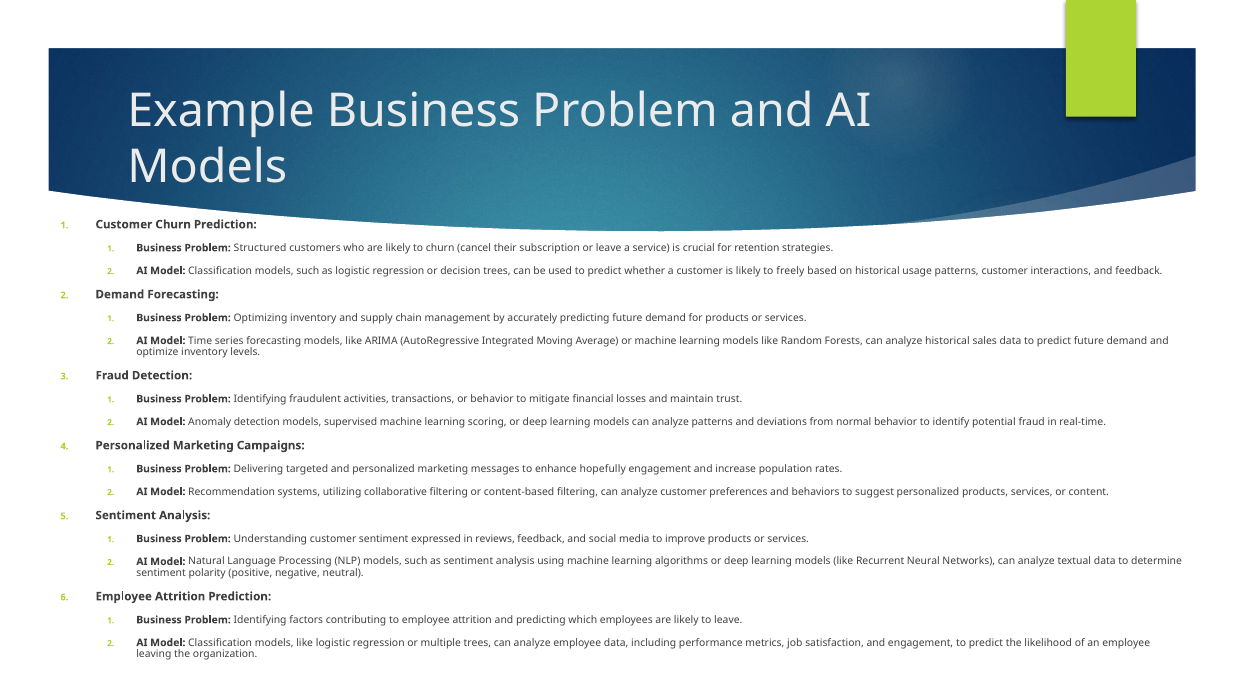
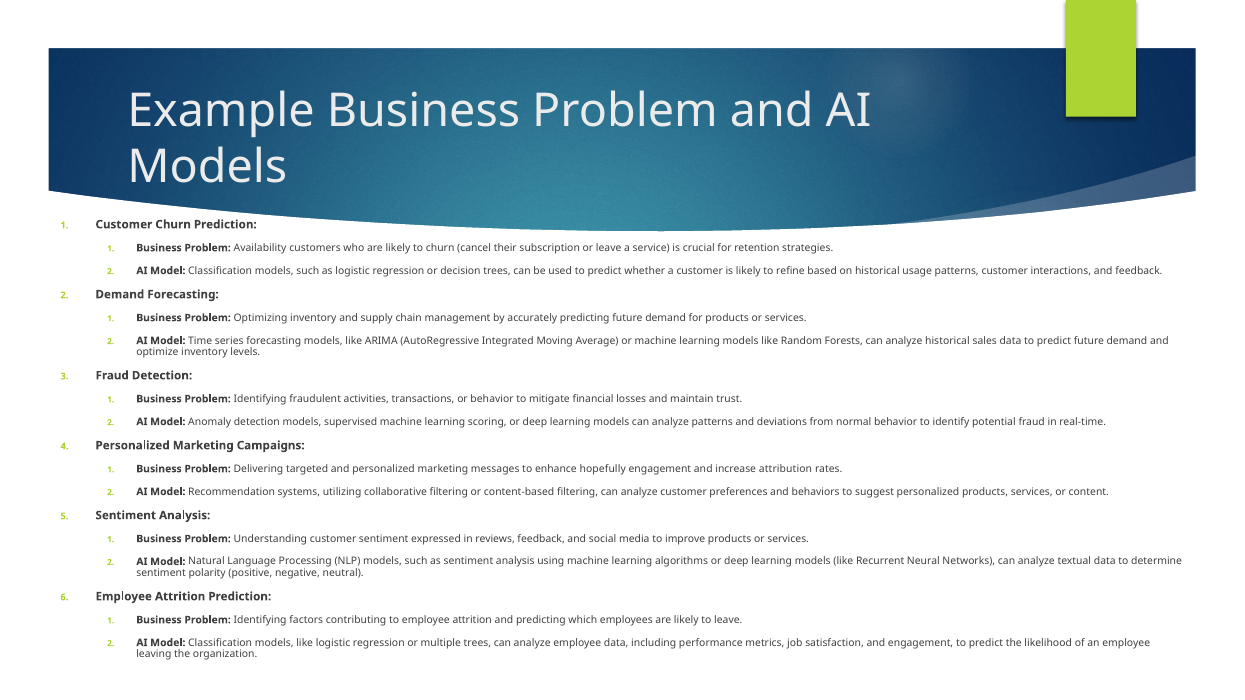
Structured: Structured -> Availability (260, 248)
freely: freely -> refine (790, 271)
population: population -> attribution (786, 469)
